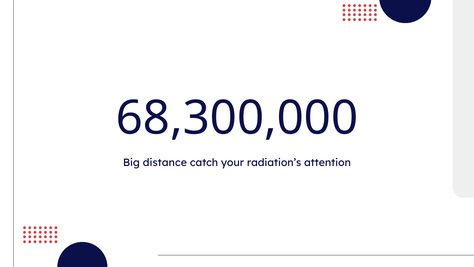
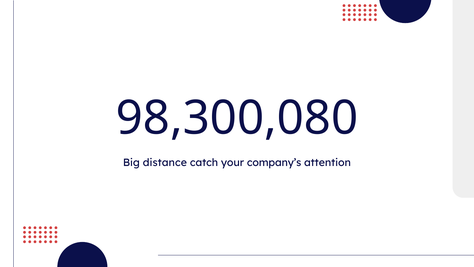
68,300,000: 68,300,000 -> 98,300,080 (237, 118)
radiation’s: radiation’s -> company’s (274, 162)
